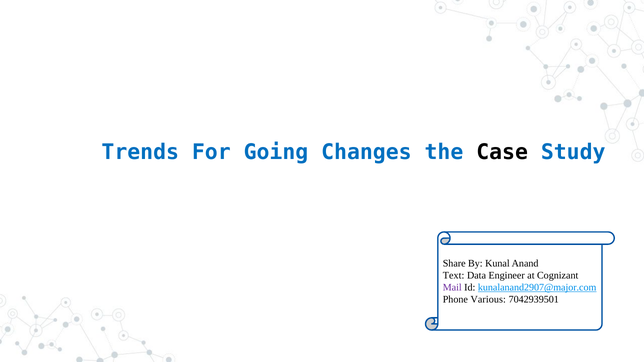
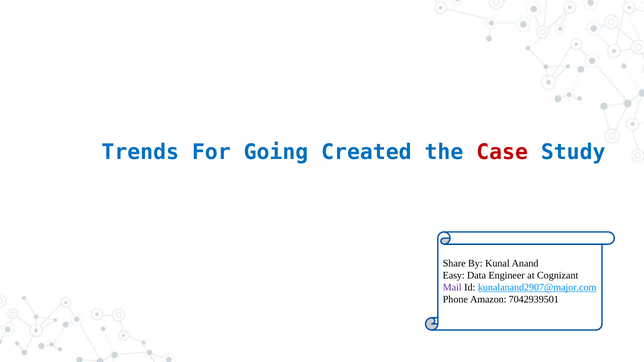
Changes: Changes -> Created (366, 152)
Case colour: black -> red (502, 152)
Text: Text -> Easy (454, 276)
Various: Various -> Amazon (488, 300)
